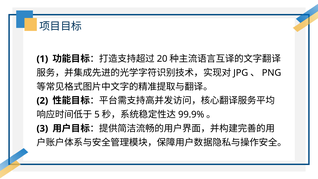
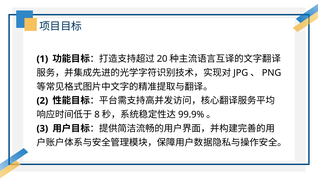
5: 5 -> 8 (97, 115)
